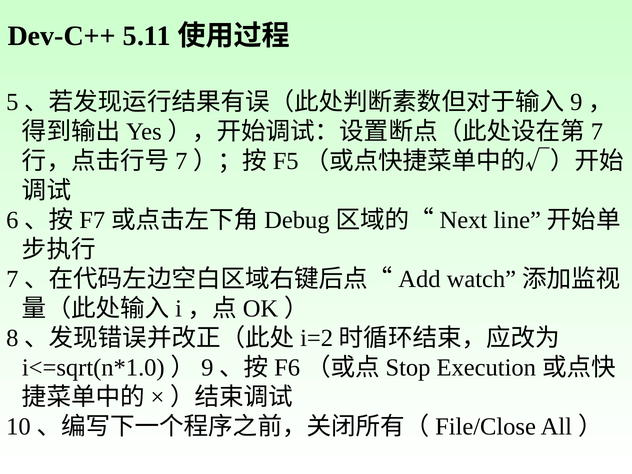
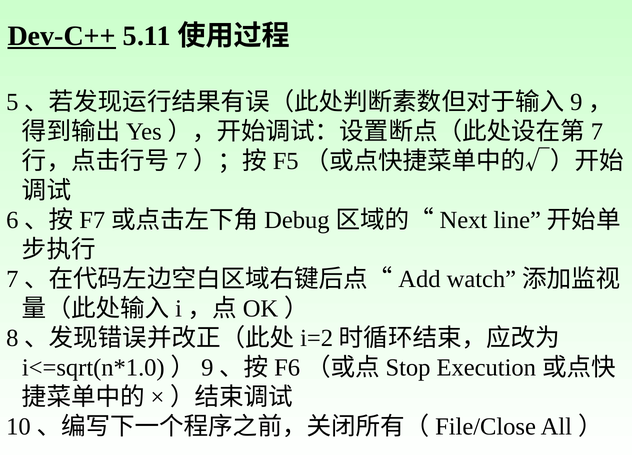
Dev-C++ underline: none -> present (62, 36)
